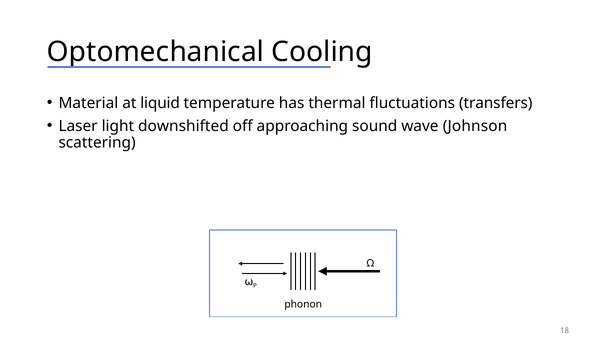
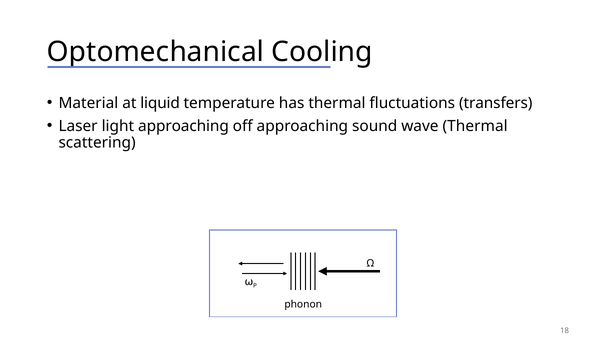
light downshifted: downshifted -> approaching (183, 126)
wave Johnson: Johnson -> Thermal (475, 126)
